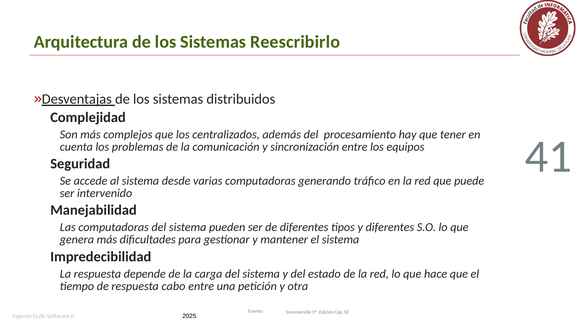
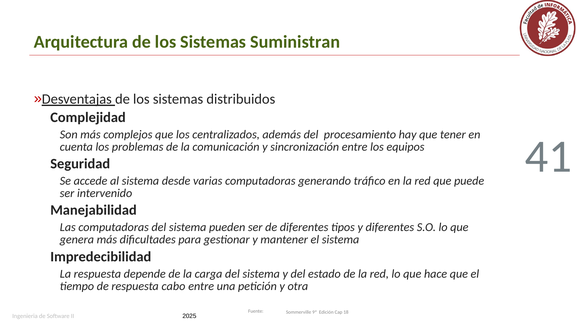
Reescribirlo: Reescribirlo -> Suministran (295, 42)
